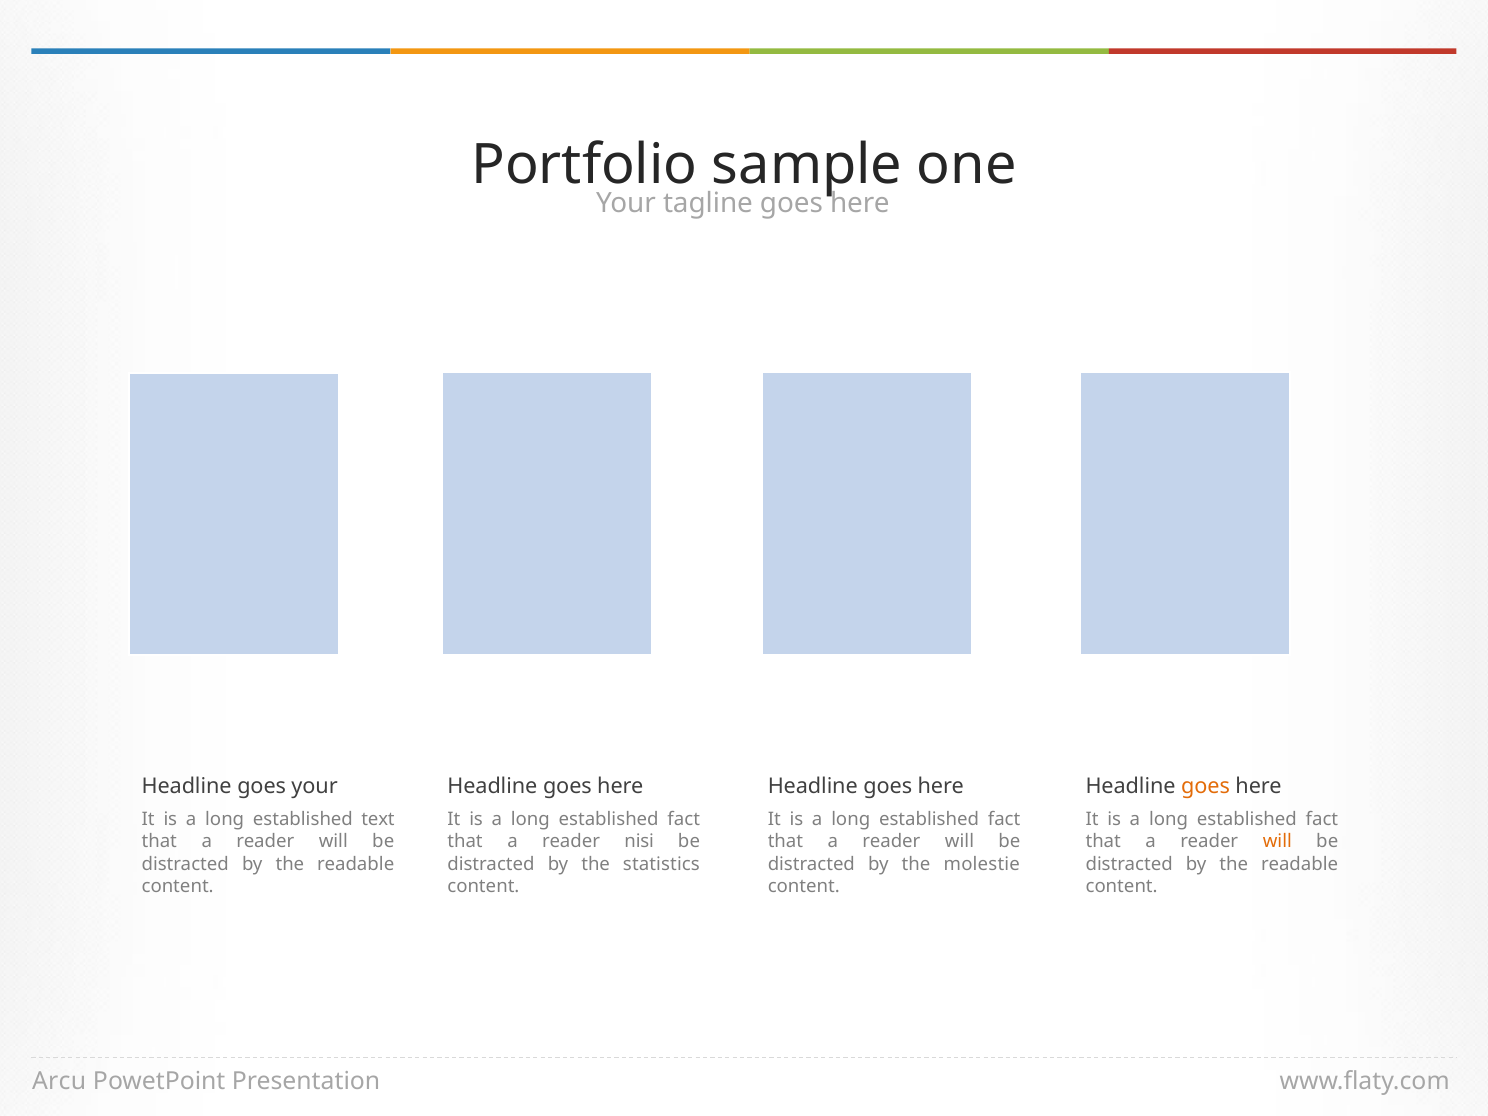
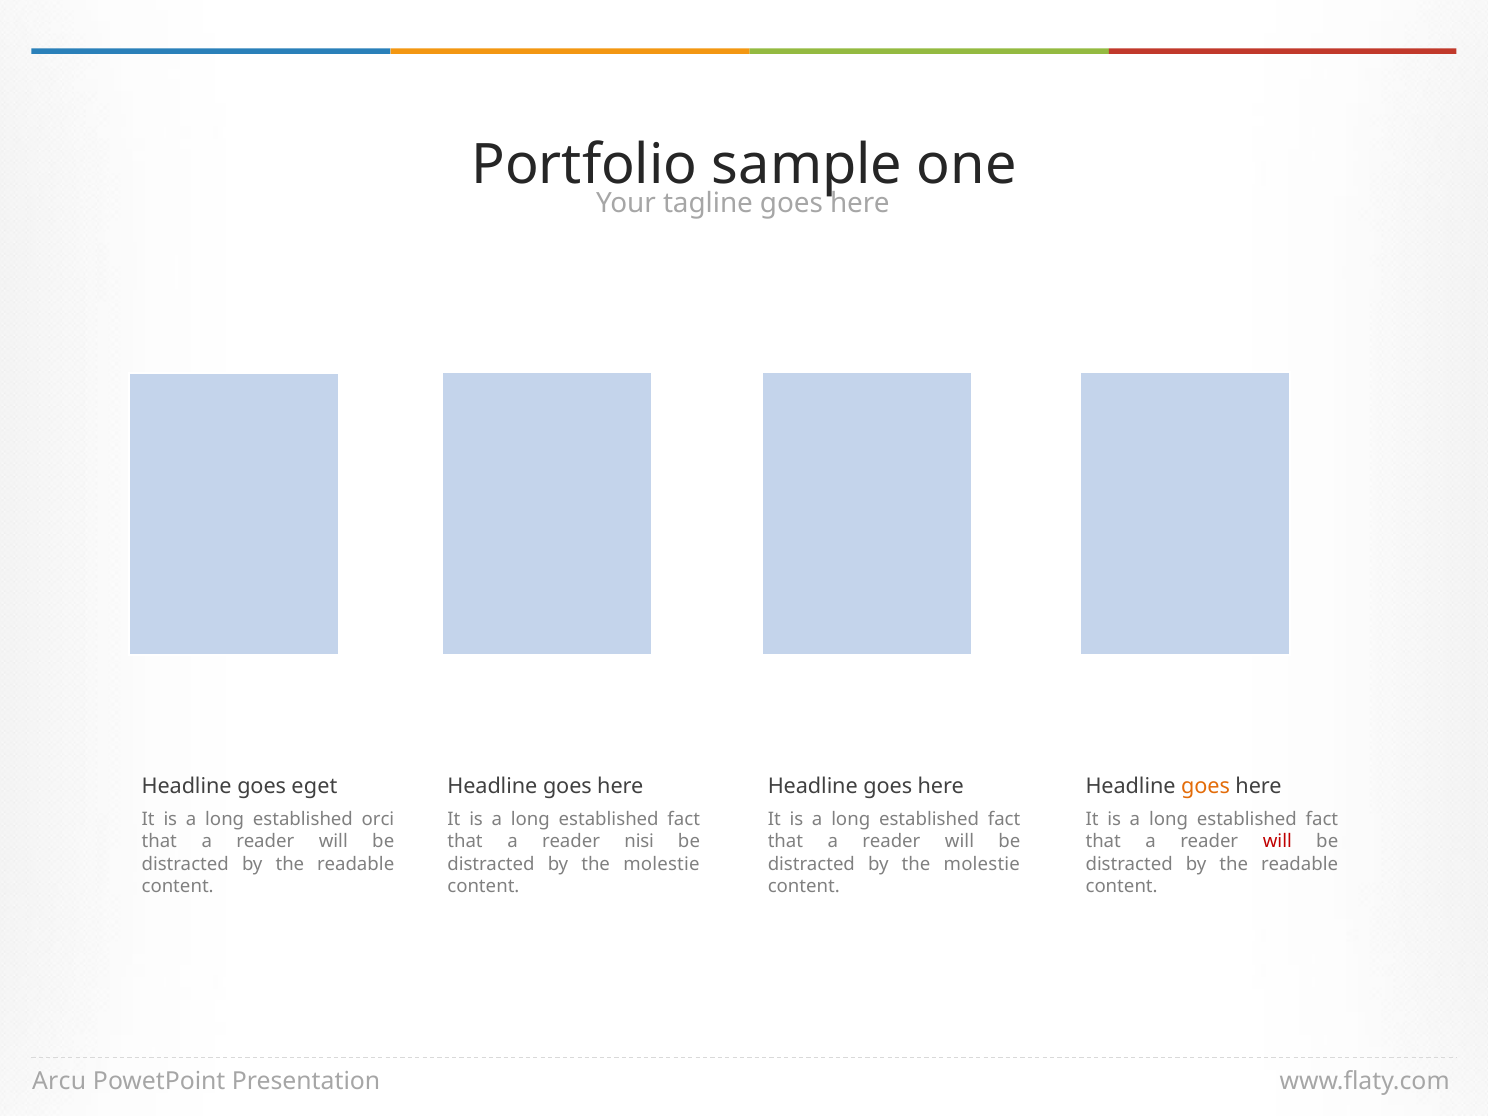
goes your: your -> eget (314, 786)
text: text -> orci (378, 819)
will colour: orange -> red (1277, 842)
statistics: statistics -> molestie (661, 864)
